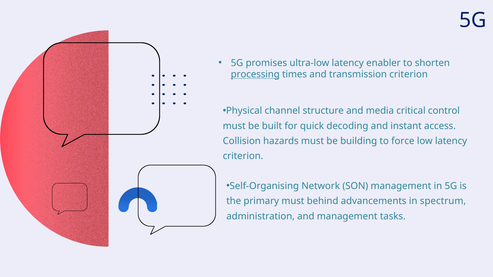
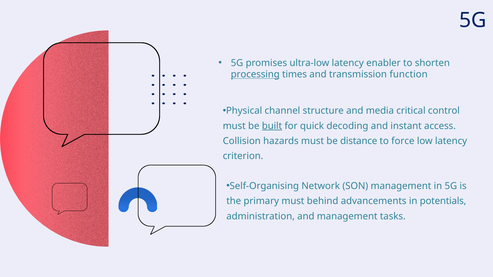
transmission criterion: criterion -> function (409, 74)
built underline: none -> present (272, 126)
building: building -> distance (359, 141)
spectrum: spectrum -> potentials (443, 201)
